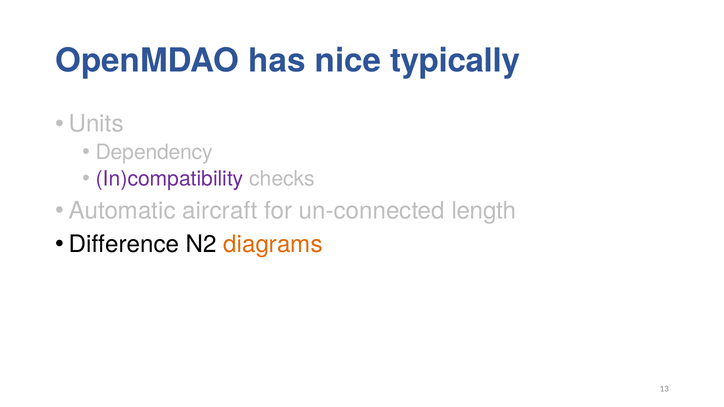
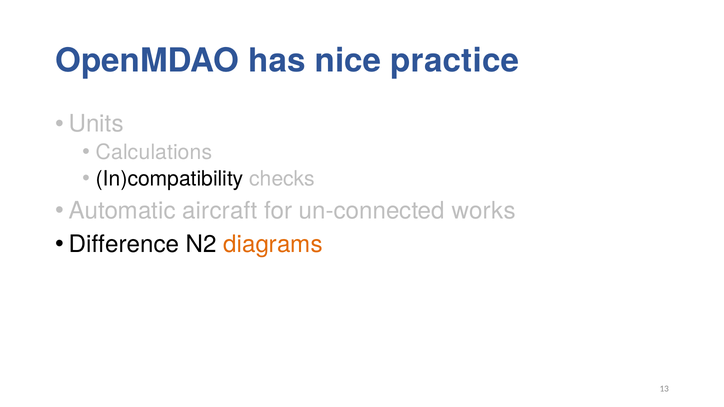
typically: typically -> practice (455, 61)
Dependency: Dependency -> Calculations (154, 152)
In)compatibility colour: purple -> black (170, 179)
length: length -> works (484, 211)
